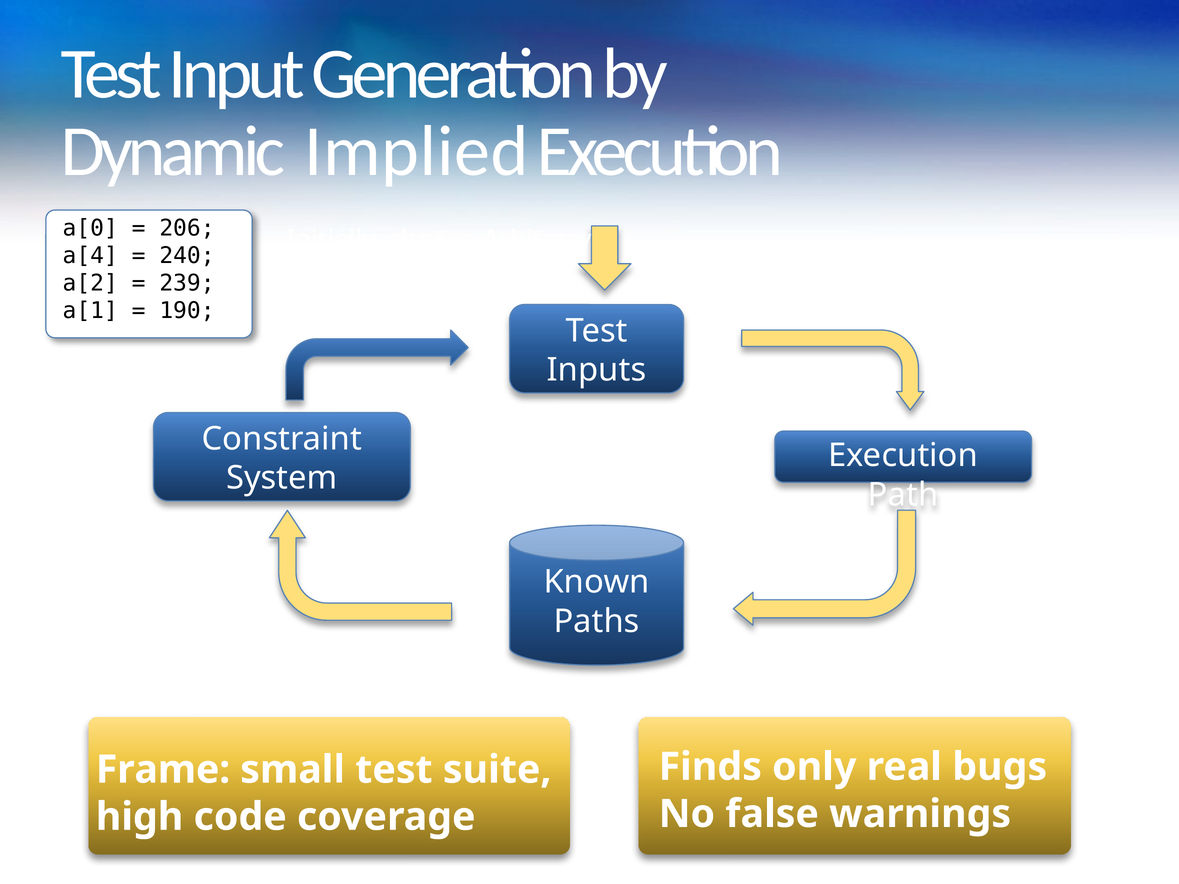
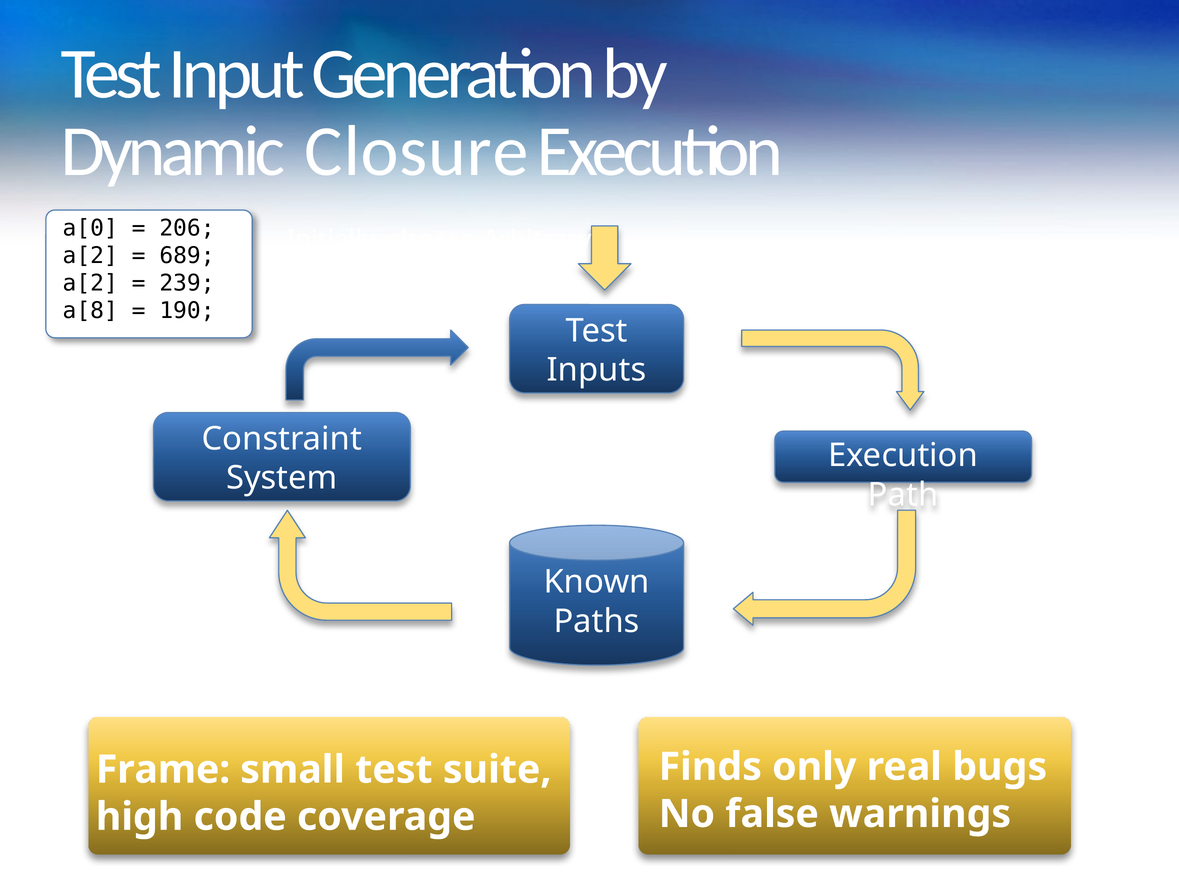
Implied: Implied -> Closure (416, 152)
a[4: a[4 -> a[2 (90, 256)
240: 240 -> 689 (187, 256)
a[1: a[1 -> a[8 (90, 311)
